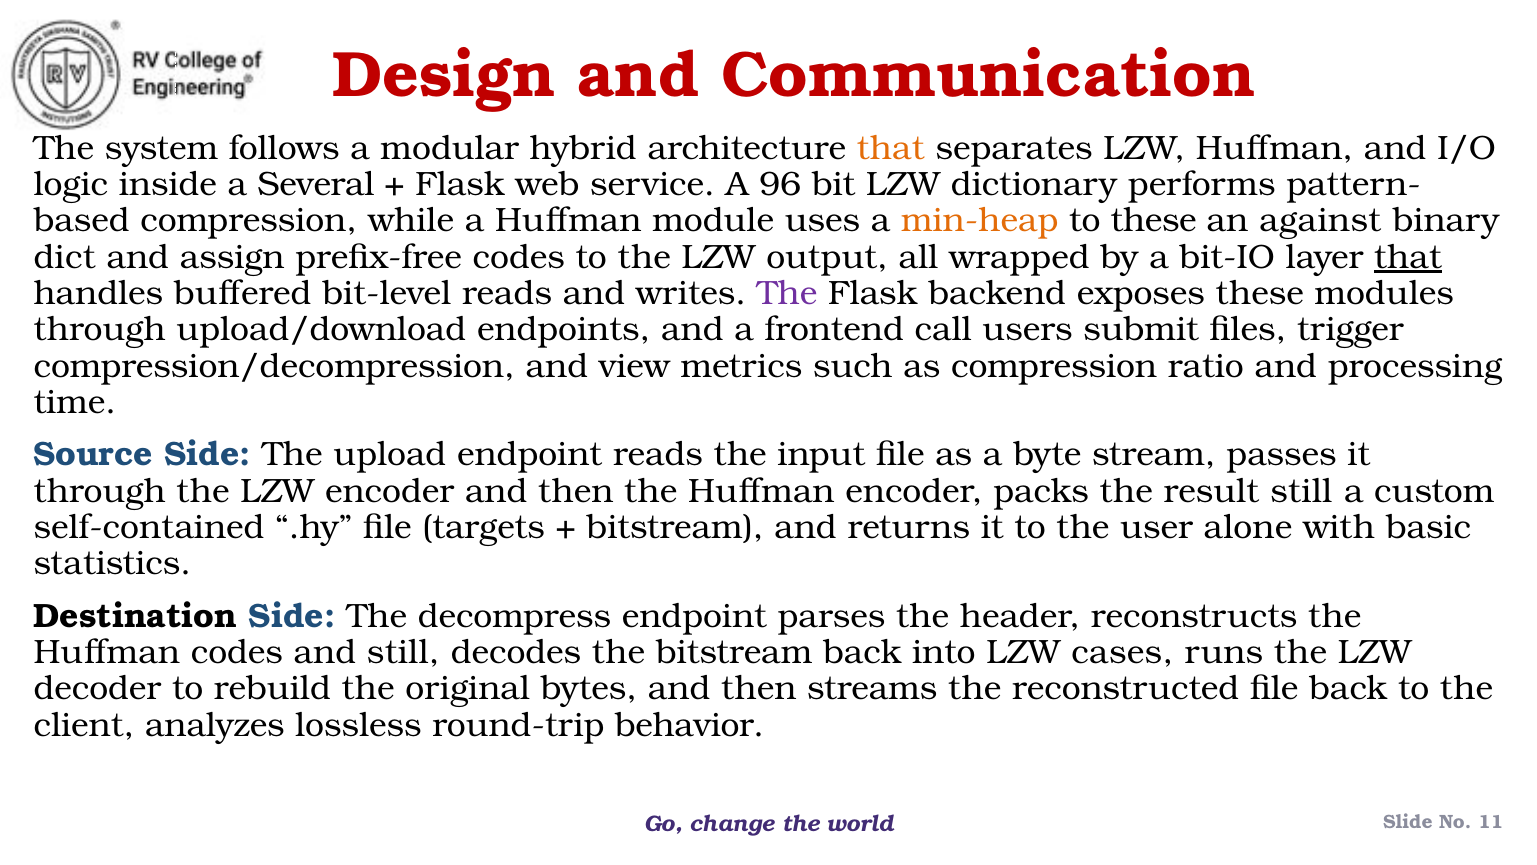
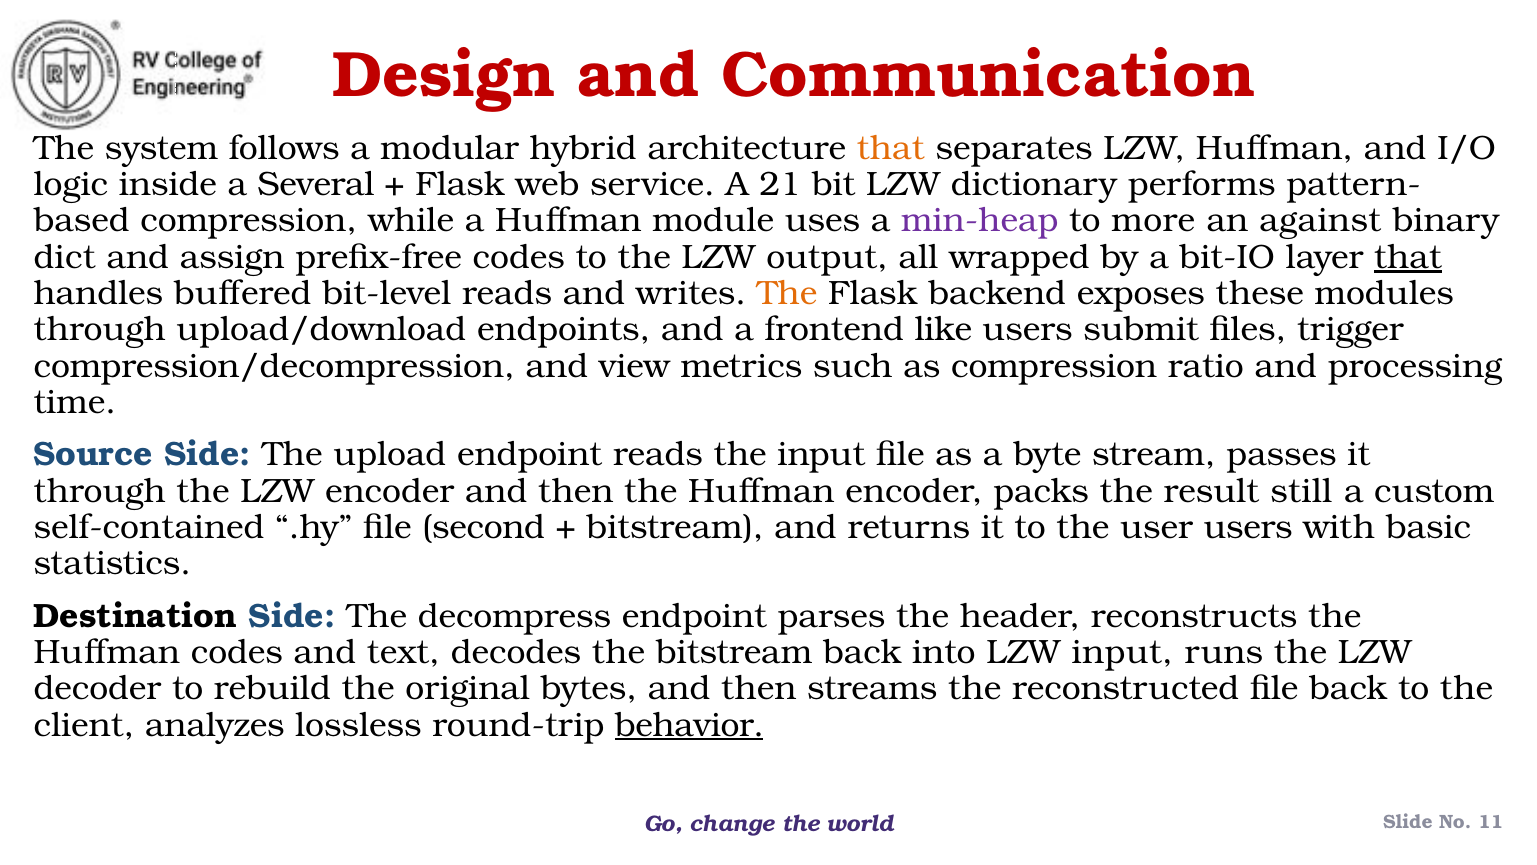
96: 96 -> 21 (780, 184)
min-heap colour: orange -> purple (980, 221)
to these: these -> more (1153, 221)
The colour: purple -> orange (787, 293)
call: call -> like (943, 330)
targets: targets -> second (484, 527)
user alone: alone -> users (1248, 527)
and still: still -> text (403, 652)
LZW cases: cases -> input (1122, 652)
behavior underline: none -> present (690, 725)
